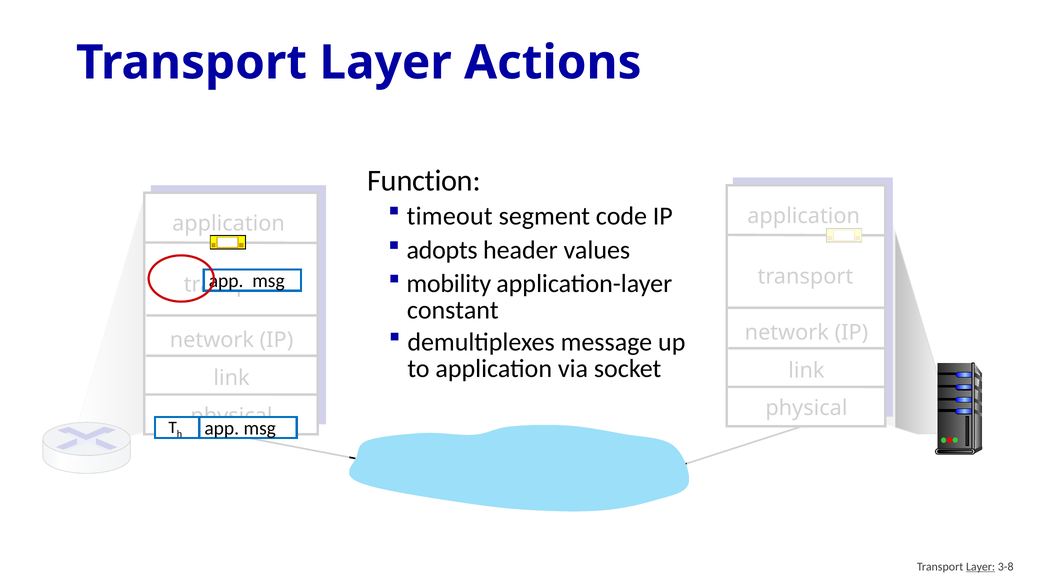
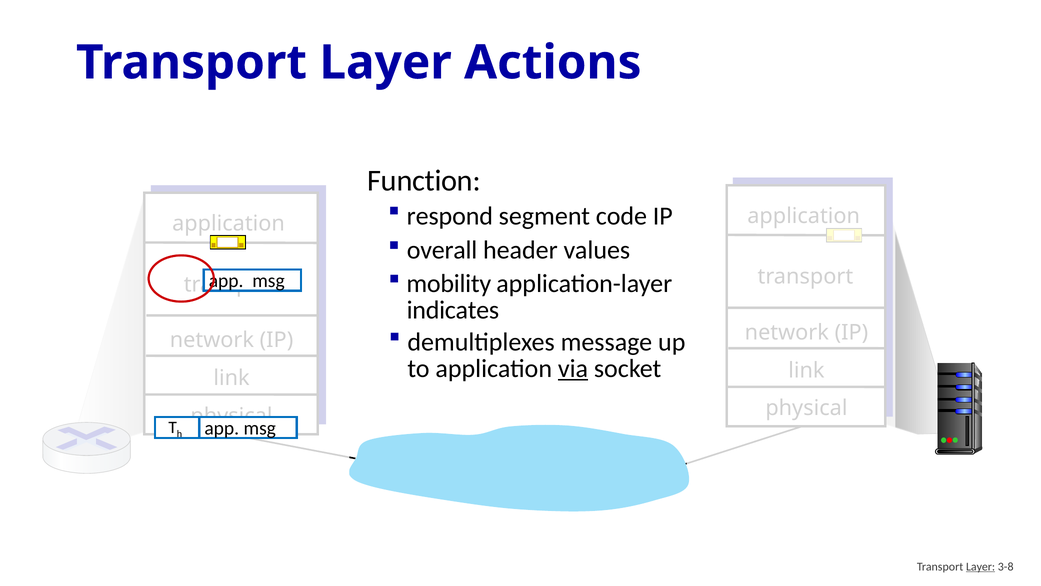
timeout: timeout -> respond (450, 216)
adopts: adopts -> overall (442, 250)
constant: constant -> indicates (453, 310)
via underline: none -> present (573, 368)
